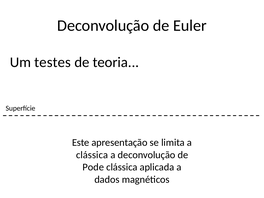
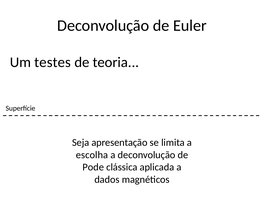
Este: Este -> Seja (81, 143)
clássica: clássica -> escolha (92, 155)
